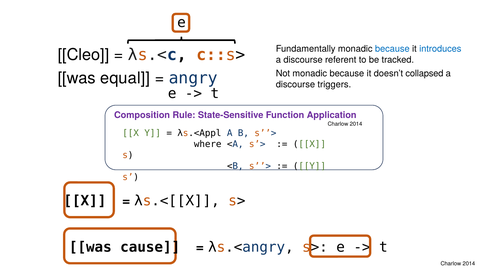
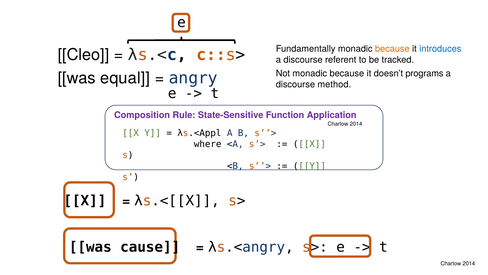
because colour: blue -> orange (392, 49)
collapsed: collapsed -> programs (424, 73)
triggers: triggers -> method (334, 84)
